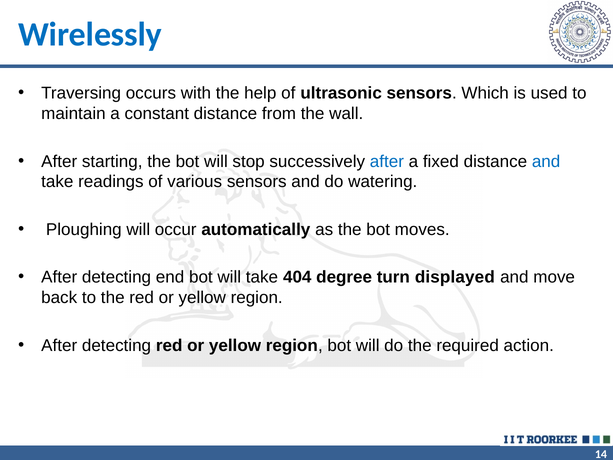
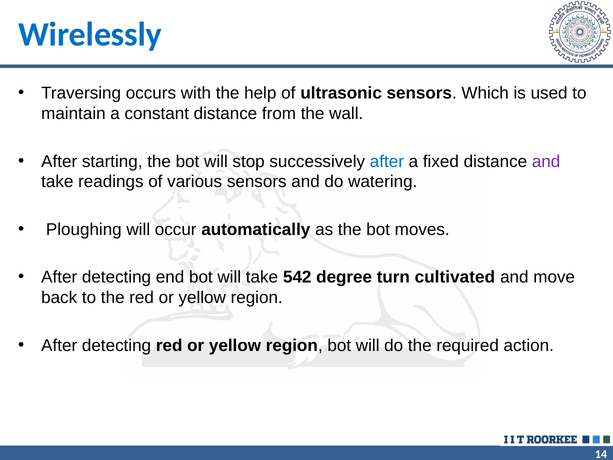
and colour: blue -> purple (546, 161)
404: 404 -> 542 (297, 277)
displayed: displayed -> cultivated (455, 277)
